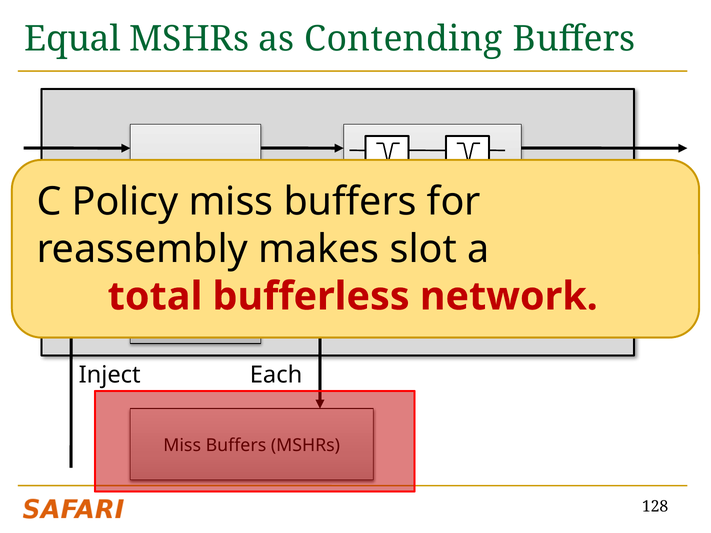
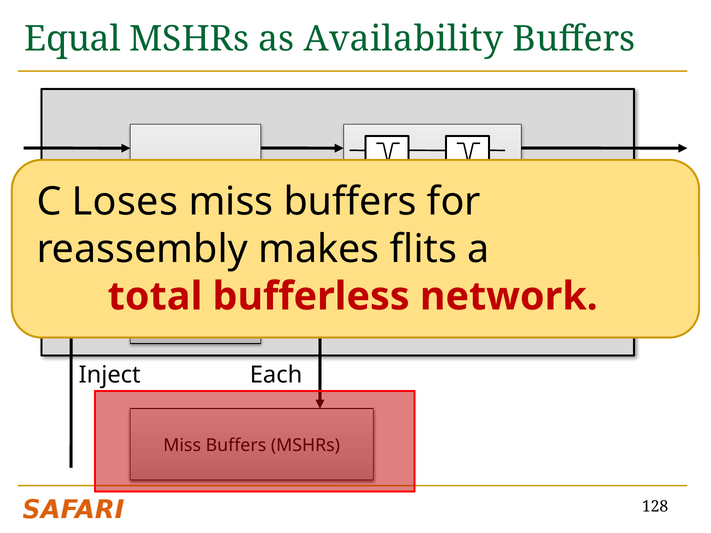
Contending: Contending -> Availability (404, 39)
Policy: Policy -> Loses (125, 202)
slot: slot -> flits (423, 249)
